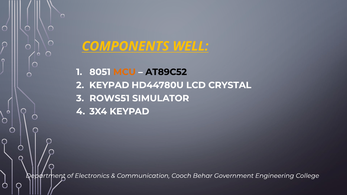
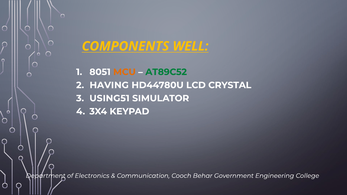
AT89C52 colour: black -> green (166, 72)
KEYPAD: KEYPAD -> HAVING (109, 85)
ROWS51: ROWS51 -> USING51 (109, 98)
